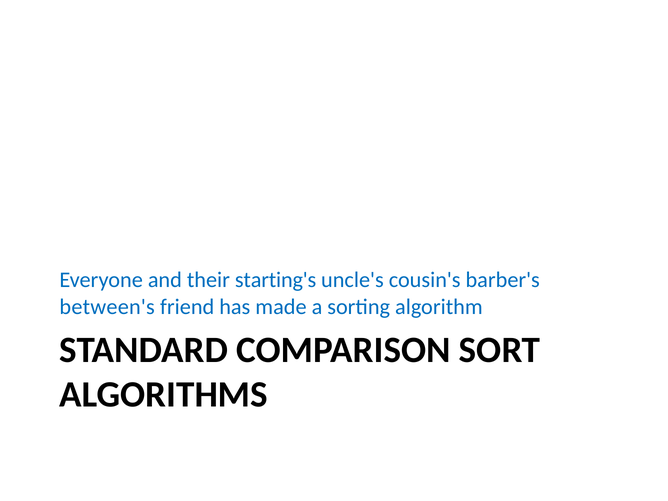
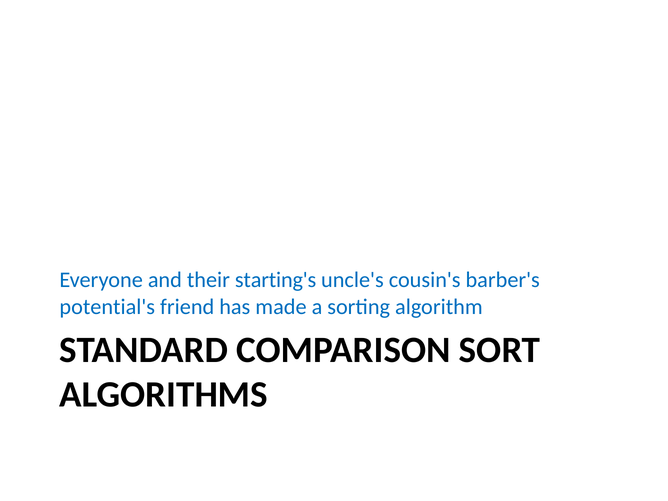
between's: between's -> potential's (107, 307)
